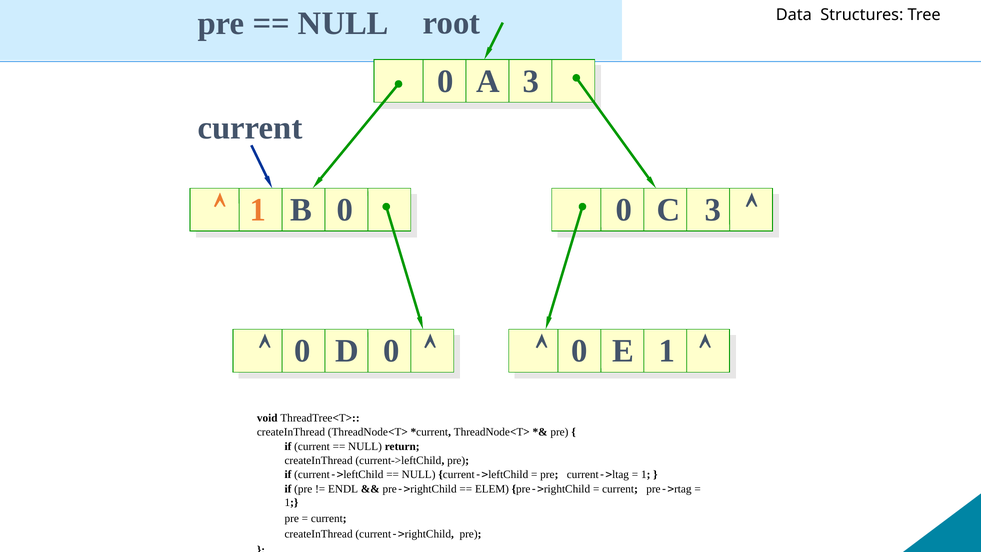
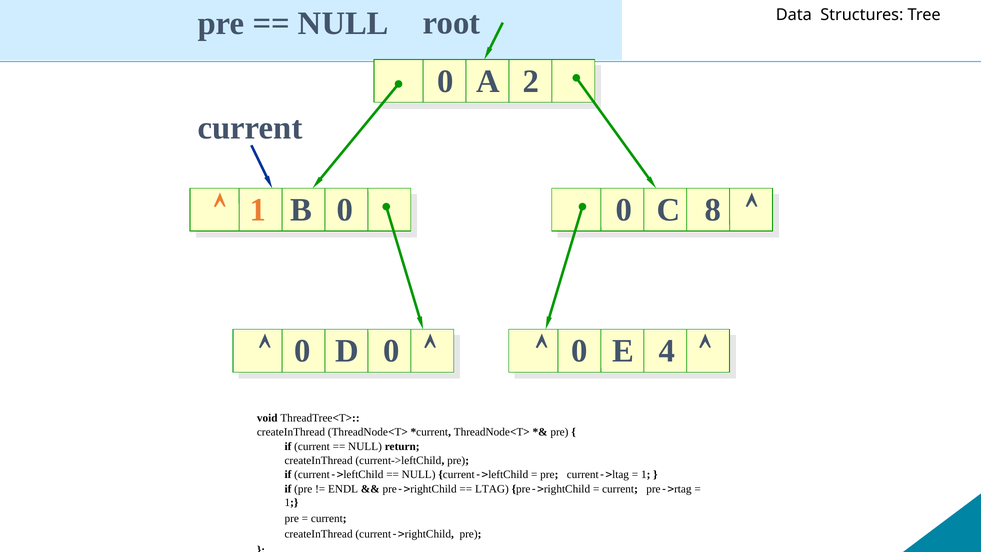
A 3: 3 -> 2 (531, 81)
C 3: 3 -> 8 (713, 210)
E 1: 1 -> 4 (667, 351)
ELEM: ELEM -> LTAG (492, 489)
